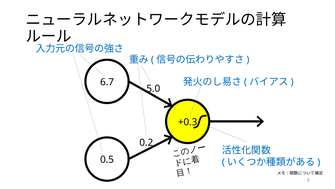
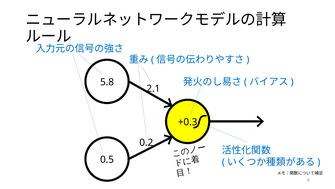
6.7: 6.7 -> 5.8 (107, 82)
5.0: 5.0 -> 2.1 (153, 88)
